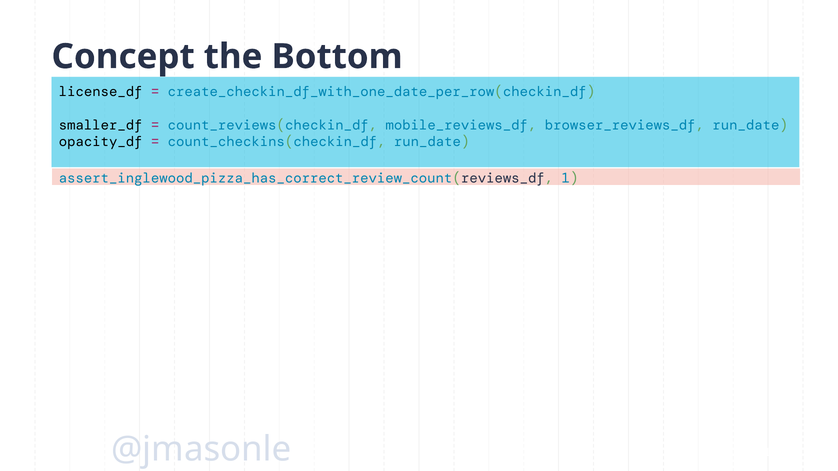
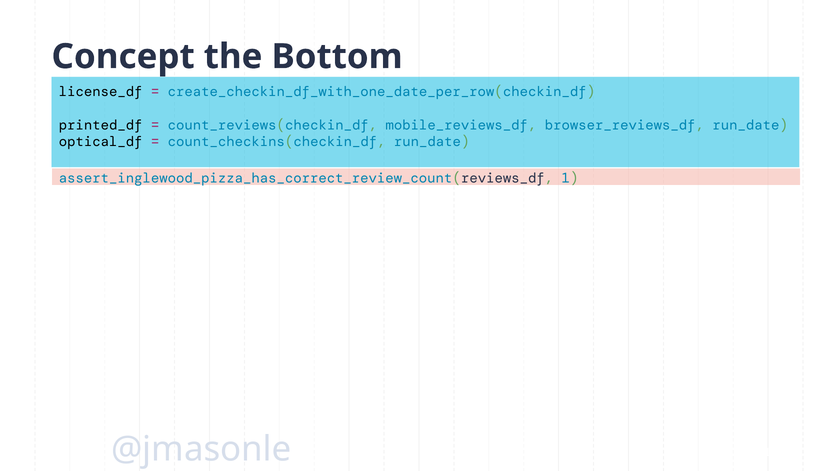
smaller_df: smaller_df -> printed_df (101, 125)
opacity_df: opacity_df -> optical_df (101, 142)
